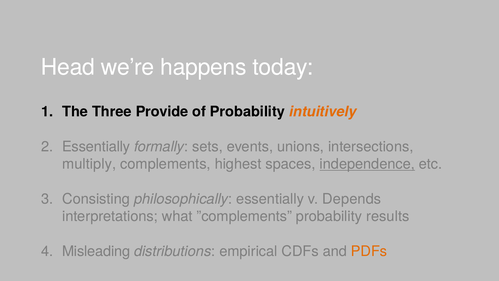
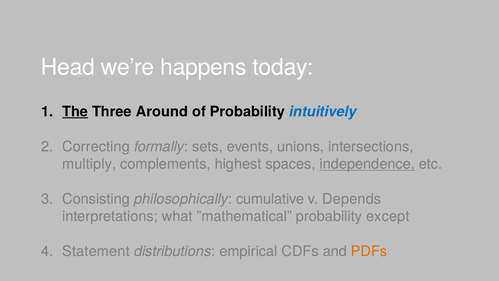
The underline: none -> present (75, 111)
Provide: Provide -> Around (162, 111)
intuitively colour: orange -> blue (323, 111)
Essentially: Essentially -> Correcting (96, 146)
philosophically essentially: essentially -> cumulative (270, 199)
”complements: ”complements -> ”mathematical (244, 216)
results: results -> except (388, 216)
Misleading: Misleading -> Statement (96, 251)
